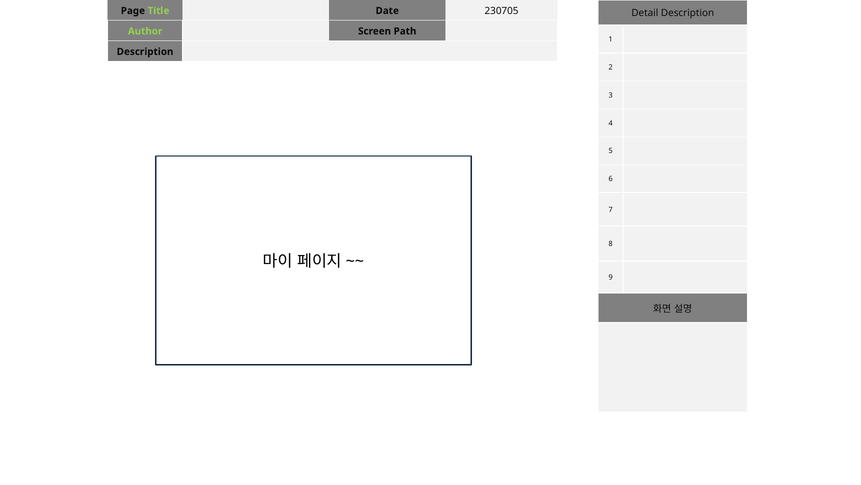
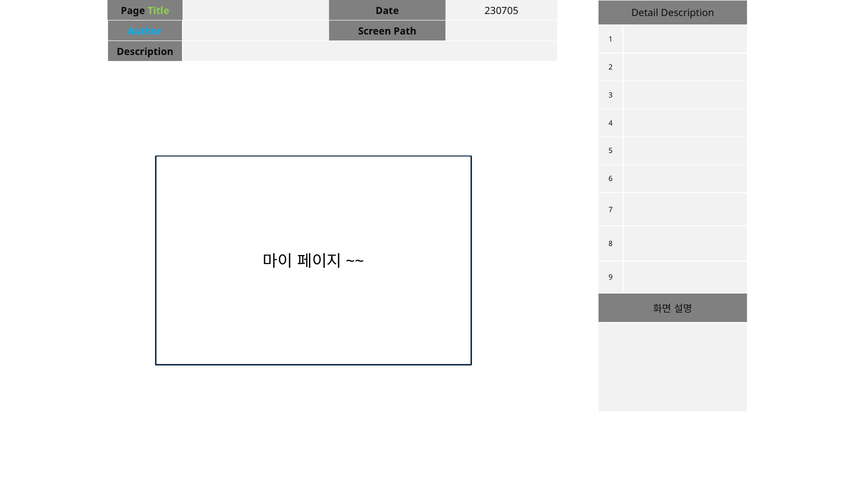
Author colour: light green -> light blue (145, 31)
